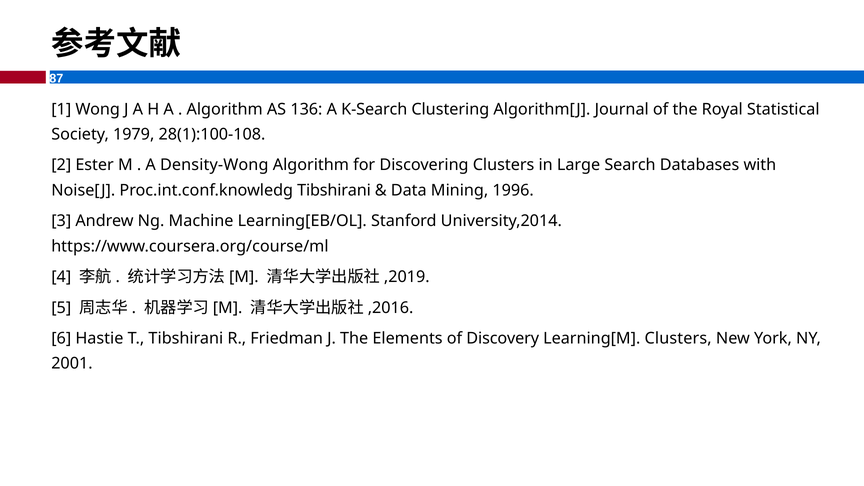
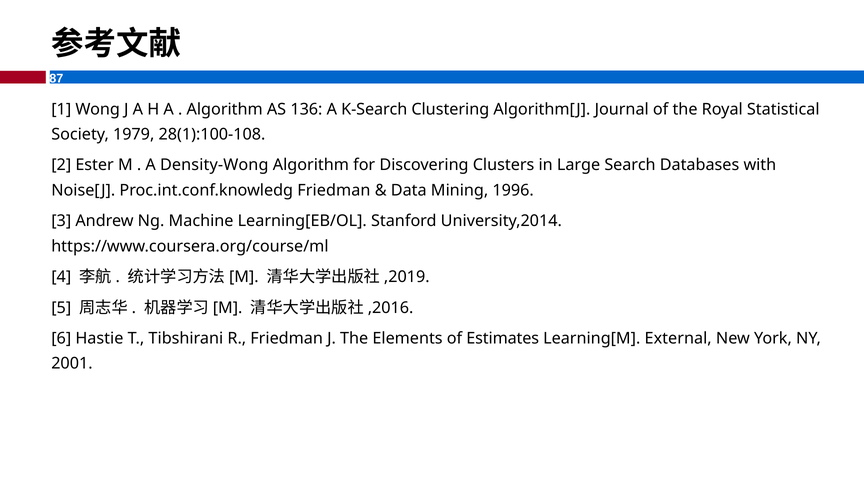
Proc.int.conf.knowledg Tibshirani: Tibshirani -> Friedman (334, 190)
Discovery: Discovery -> Estimates (503, 338)
Learning[M Clusters: Clusters -> External (678, 338)
